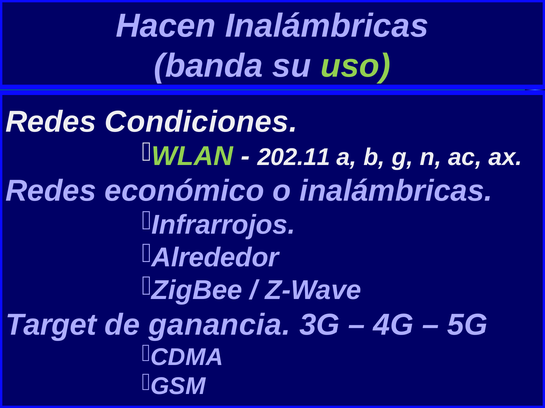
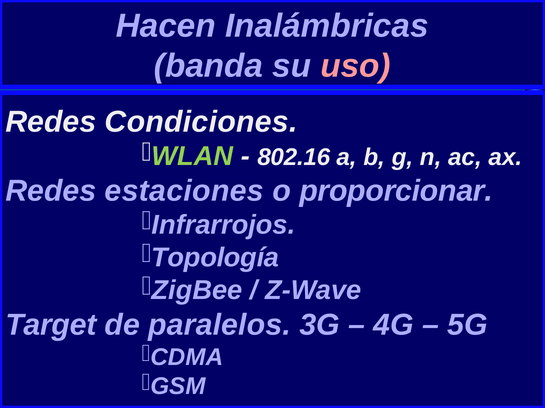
uso colour: light green -> pink (355, 66)
202.11: 202.11 -> 802.16 (294, 157)
económico: económico -> estaciones (184, 191)
o inalámbricas: inalámbricas -> proporcionar (396, 191)
Alrededor: Alrededor -> Topología (215, 258)
ganancia: ganancia -> paralelos (220, 326)
